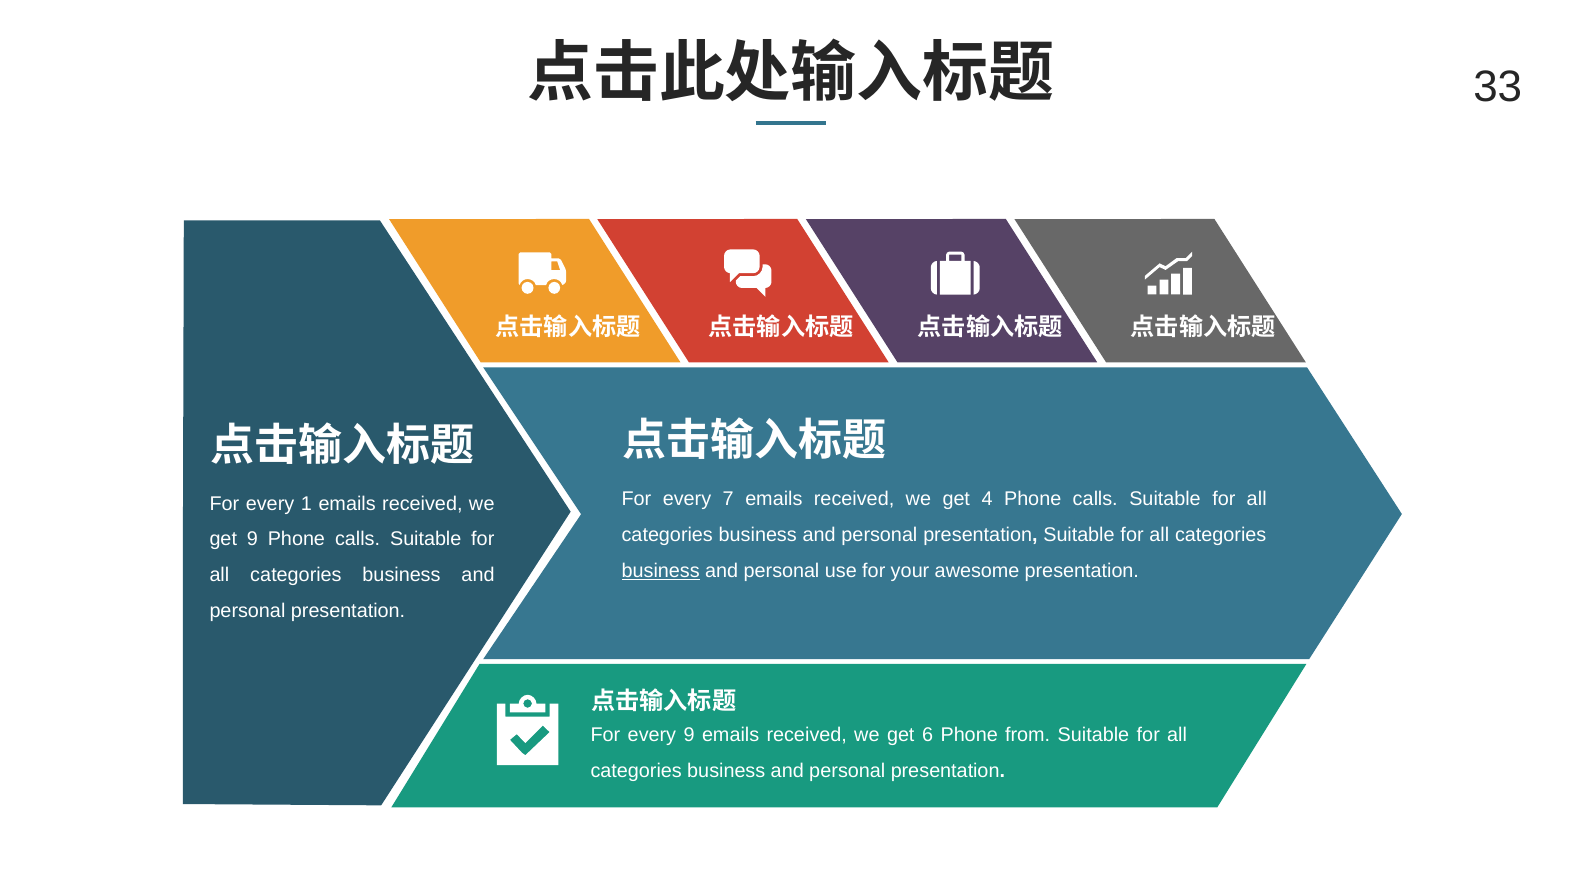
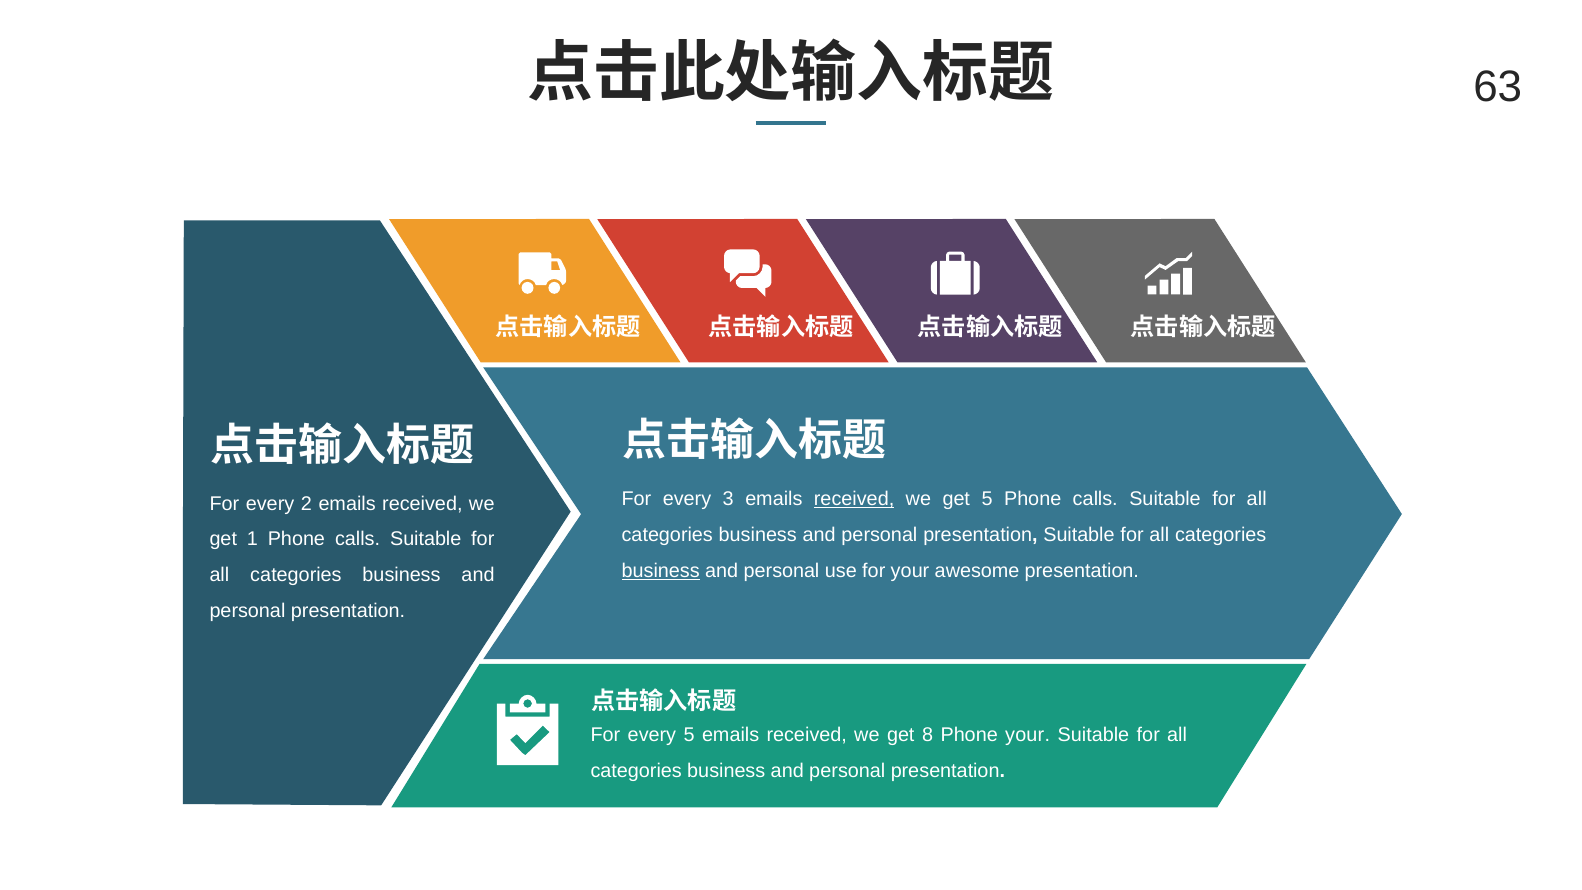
33: 33 -> 63 (1498, 87)
7: 7 -> 3 (728, 499)
received underline: none -> present (854, 499)
get 4: 4 -> 5 (987, 499)
1: 1 -> 2 (306, 504)
get 9: 9 -> 1 (253, 539)
every 9: 9 -> 5 (689, 735)
6: 6 -> 8 (928, 735)
Phone from: from -> your (1028, 735)
